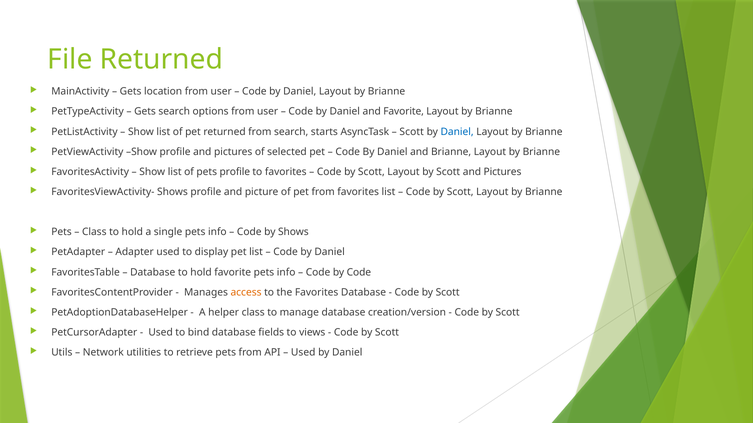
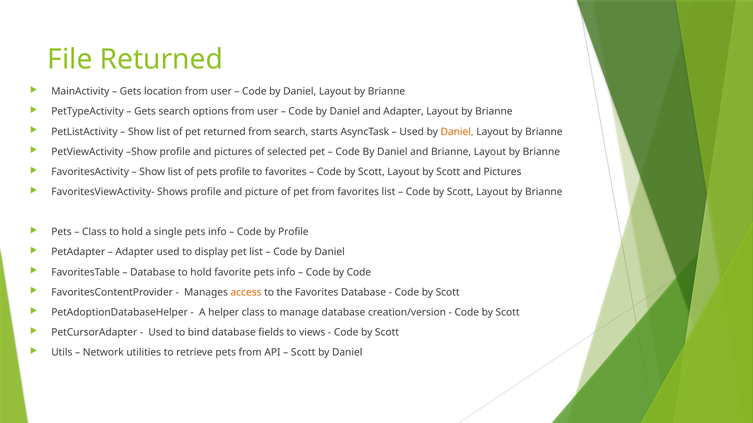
and Favorite: Favorite -> Adapter (404, 112)
Scott: Scott -> Used (412, 132)
Daniel colour: blue -> orange (457, 132)
by Shows: Shows -> Profile (293, 232)
Used: Used -> Scott (303, 353)
